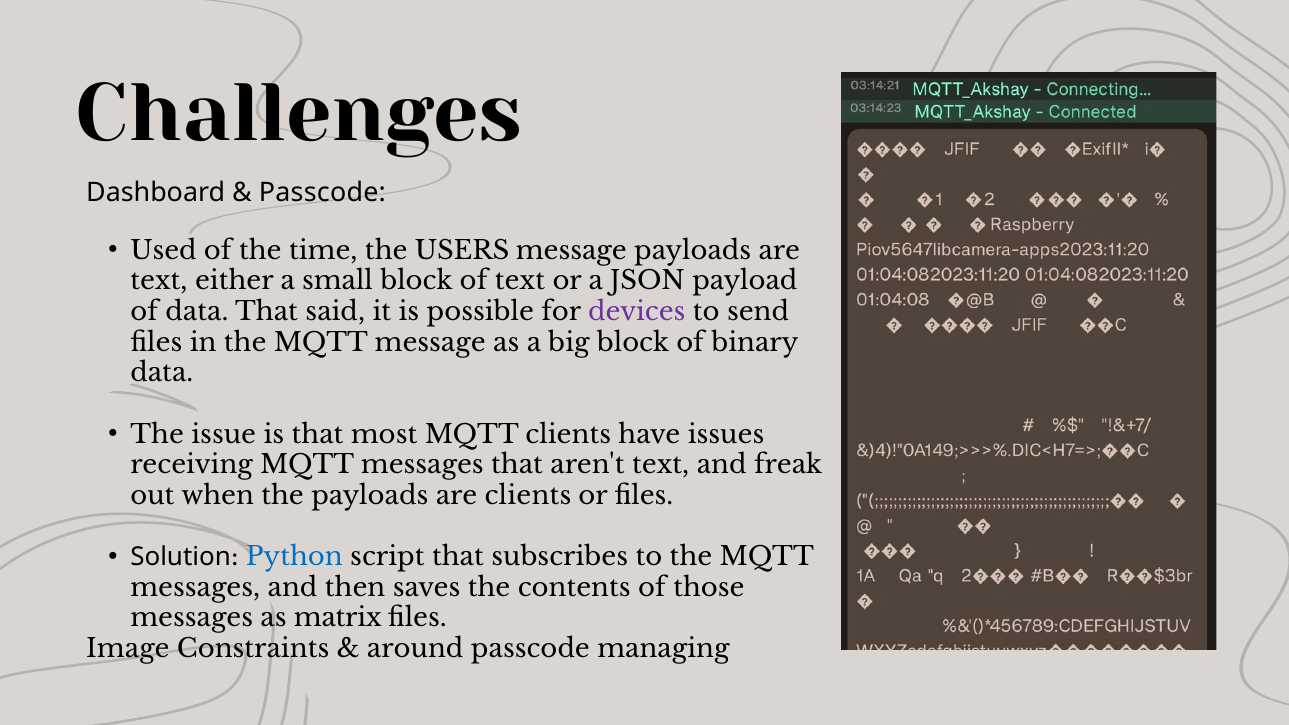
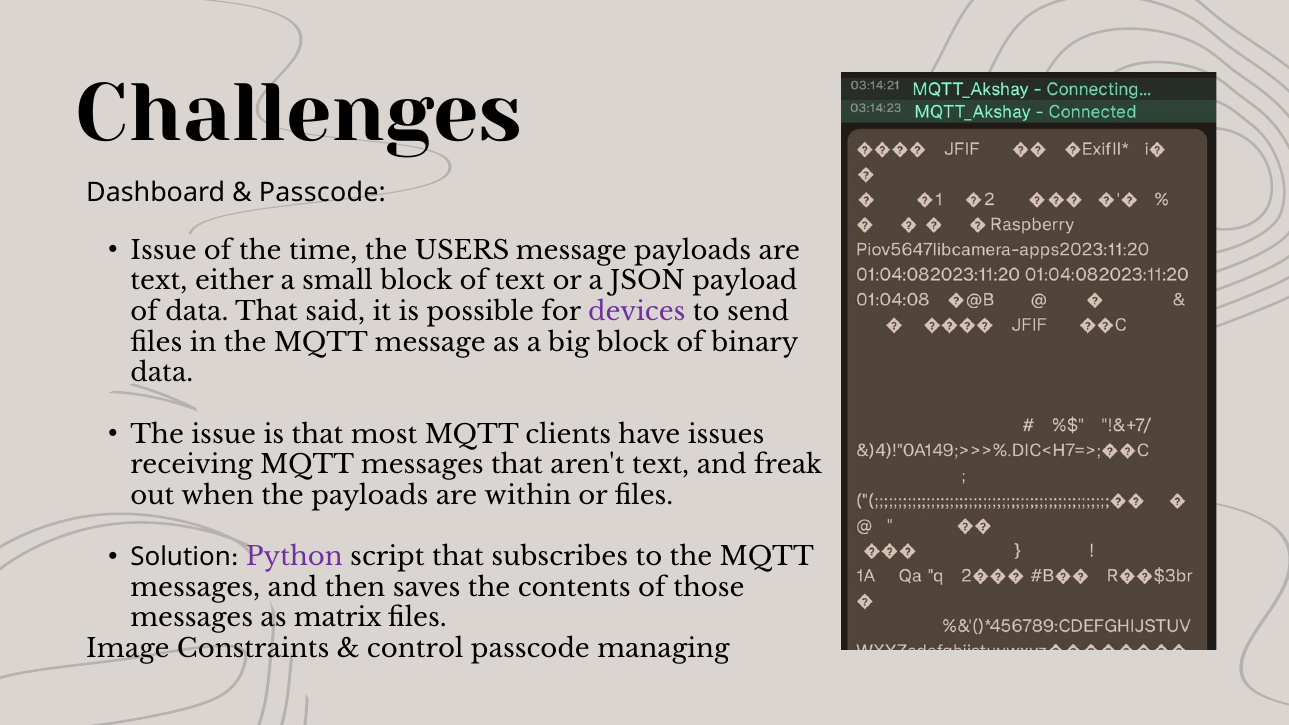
Used: Used -> Issue (163, 251)
are clients: clients -> within (528, 496)
Python colour: blue -> purple (294, 557)
around: around -> control (415, 649)
